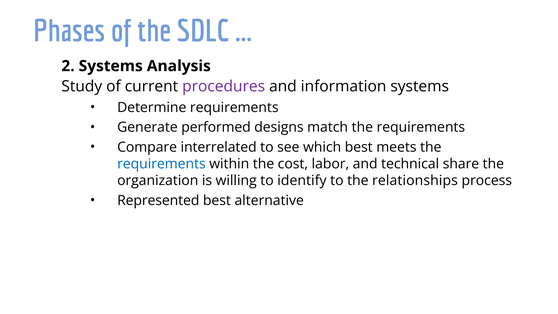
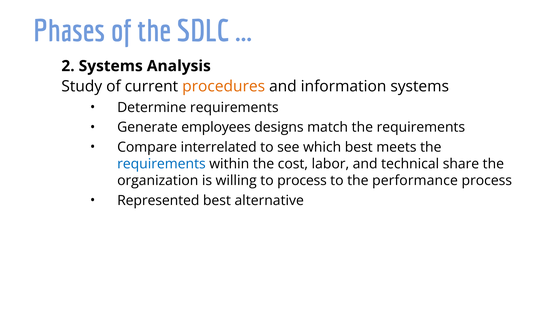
procedures colour: purple -> orange (224, 86)
performed: performed -> employees (216, 127)
to identify: identify -> process (302, 181)
relationships: relationships -> performance (415, 181)
